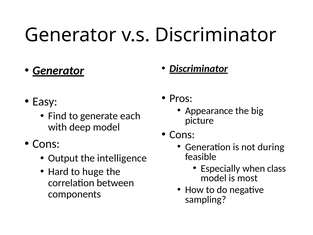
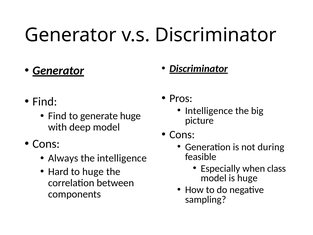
Easy: Easy -> Find (45, 101)
Appearance: Appearance -> Intelligence (209, 111)
generate each: each -> huge (130, 116)
Output: Output -> Always (63, 158)
is most: most -> huge (247, 178)
